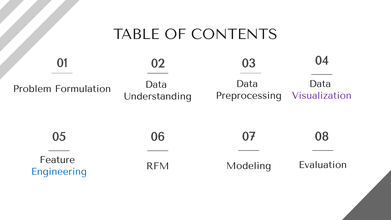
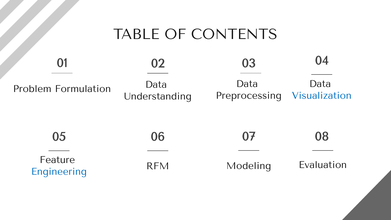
Visualization colour: purple -> blue (322, 96)
